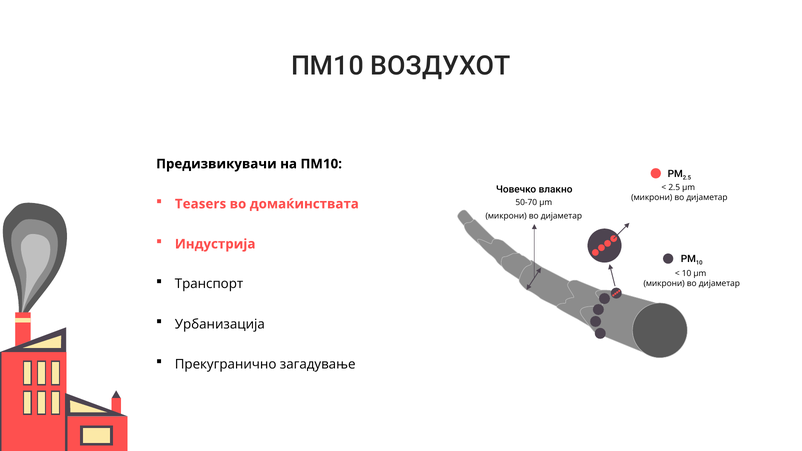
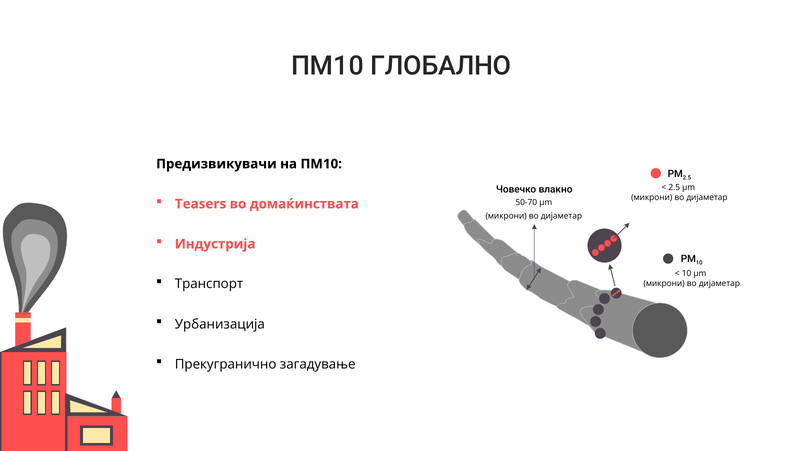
ВОЗДУХОТ: ВОЗДУХОТ -> ГЛОБАЛНО (441, 66)
